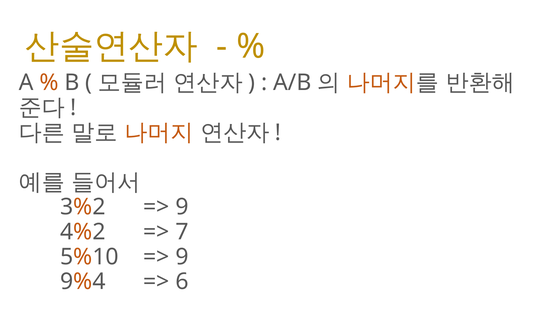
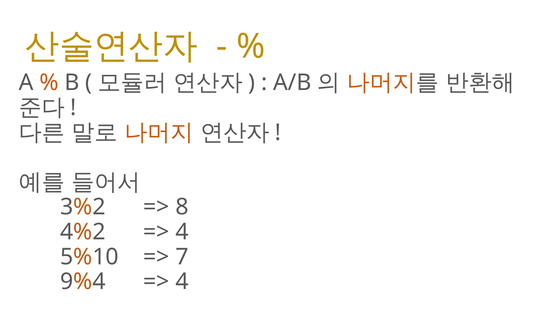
9: 9 -> 8 (182, 207)
7: 7 -> 4 (182, 232)
9: 9 -> 7 (182, 257)
6: 6 -> 4 (182, 282)
